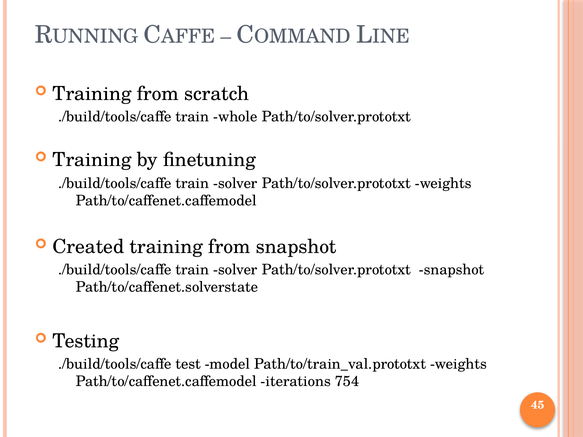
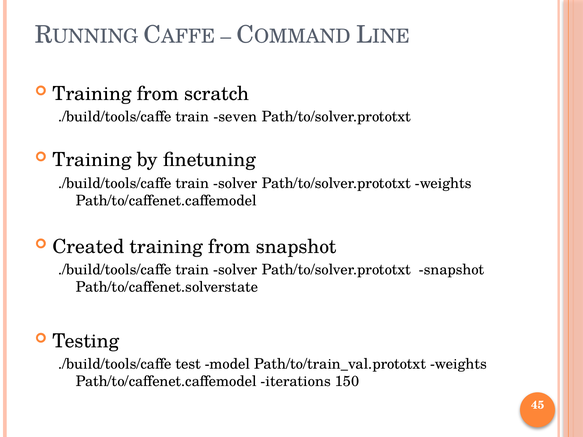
whole: whole -> seven (235, 117)
754: 754 -> 150 (347, 382)
